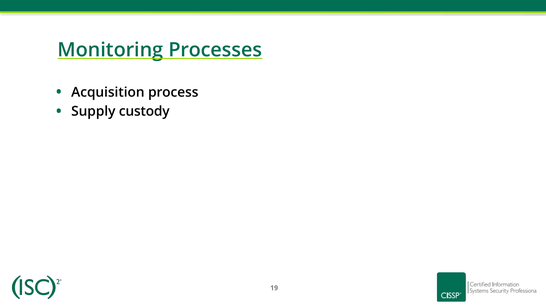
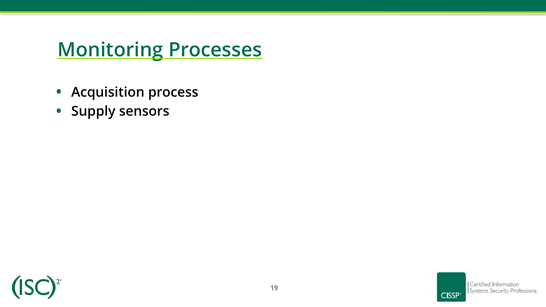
custody: custody -> sensors (144, 111)
